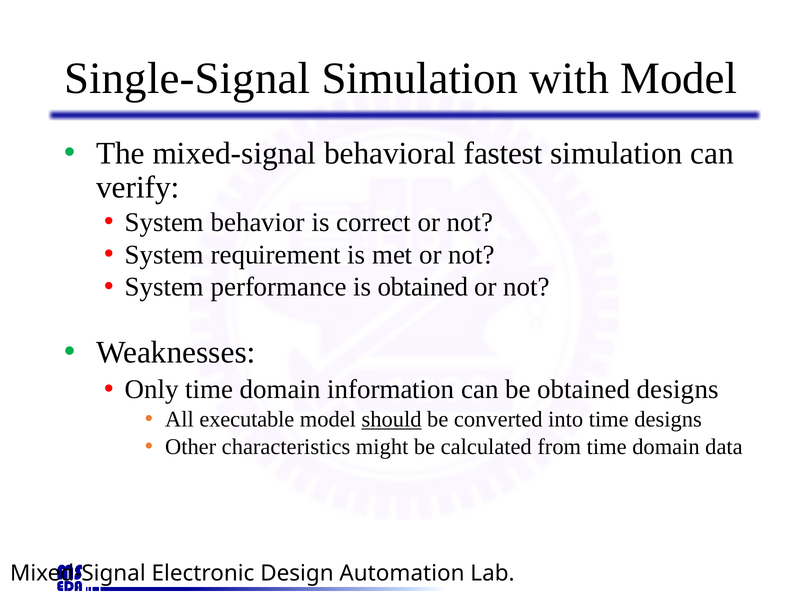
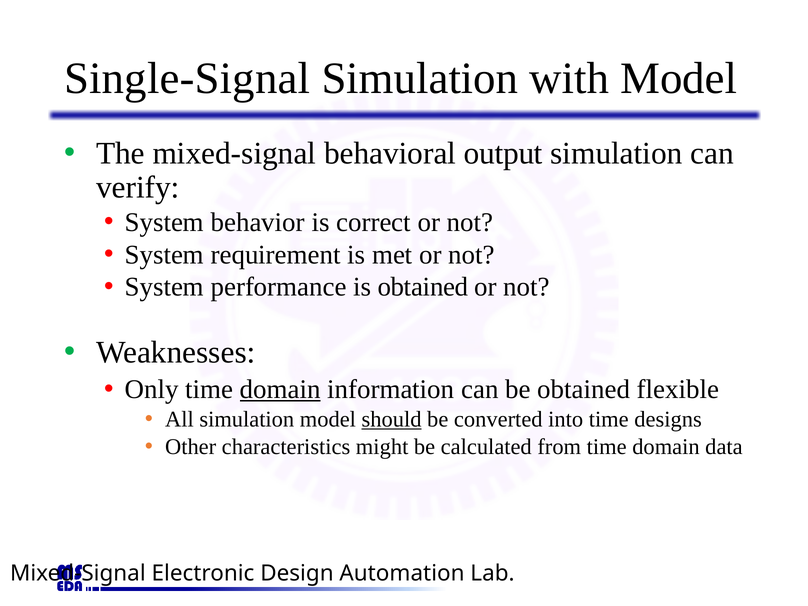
fastest: fastest -> output (503, 153)
domain underline: none -> present (280, 389)
obtained designs: designs -> flexible (678, 389)
All executable: executable -> simulation (247, 419)
